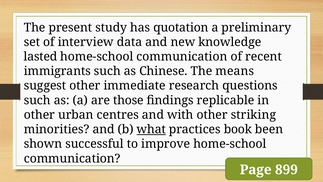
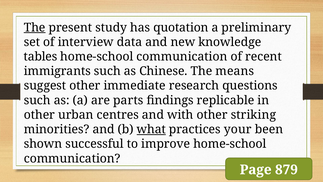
The underline: none -> present (35, 27)
lasted: lasted -> tables (41, 57)
those: those -> parts (128, 100)
book: book -> your (238, 129)
899: 899 -> 879 (286, 169)
